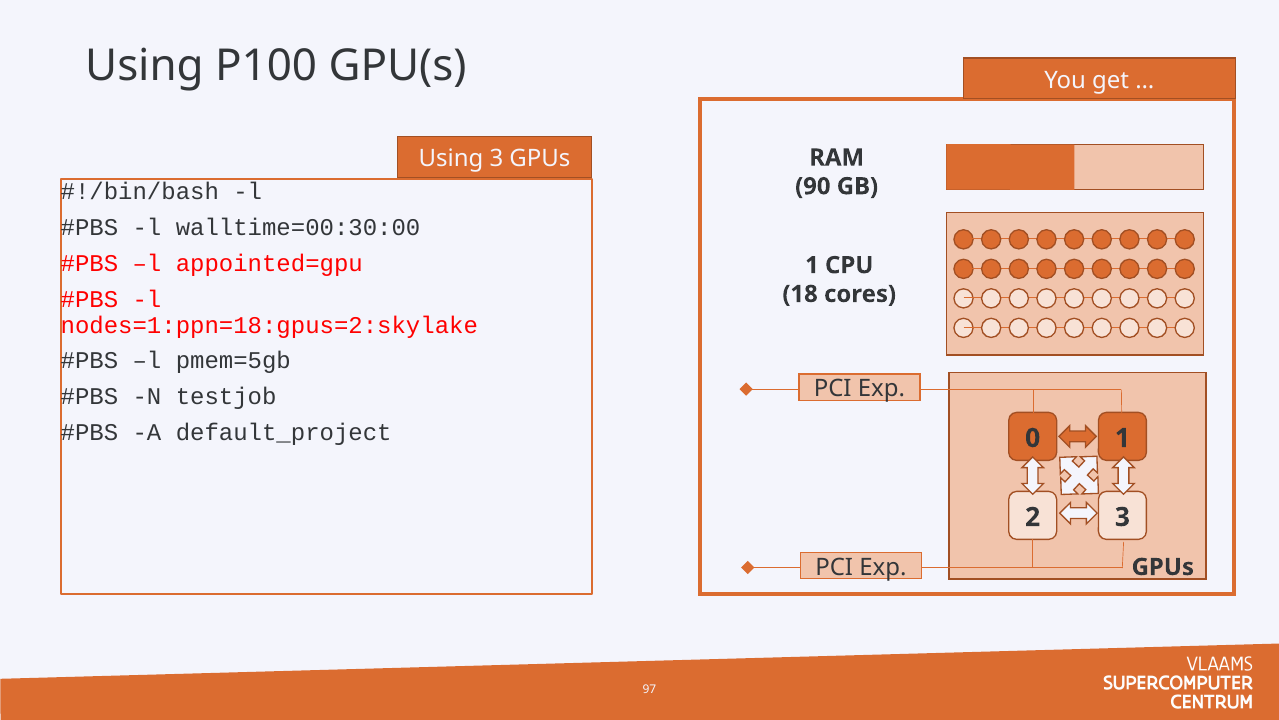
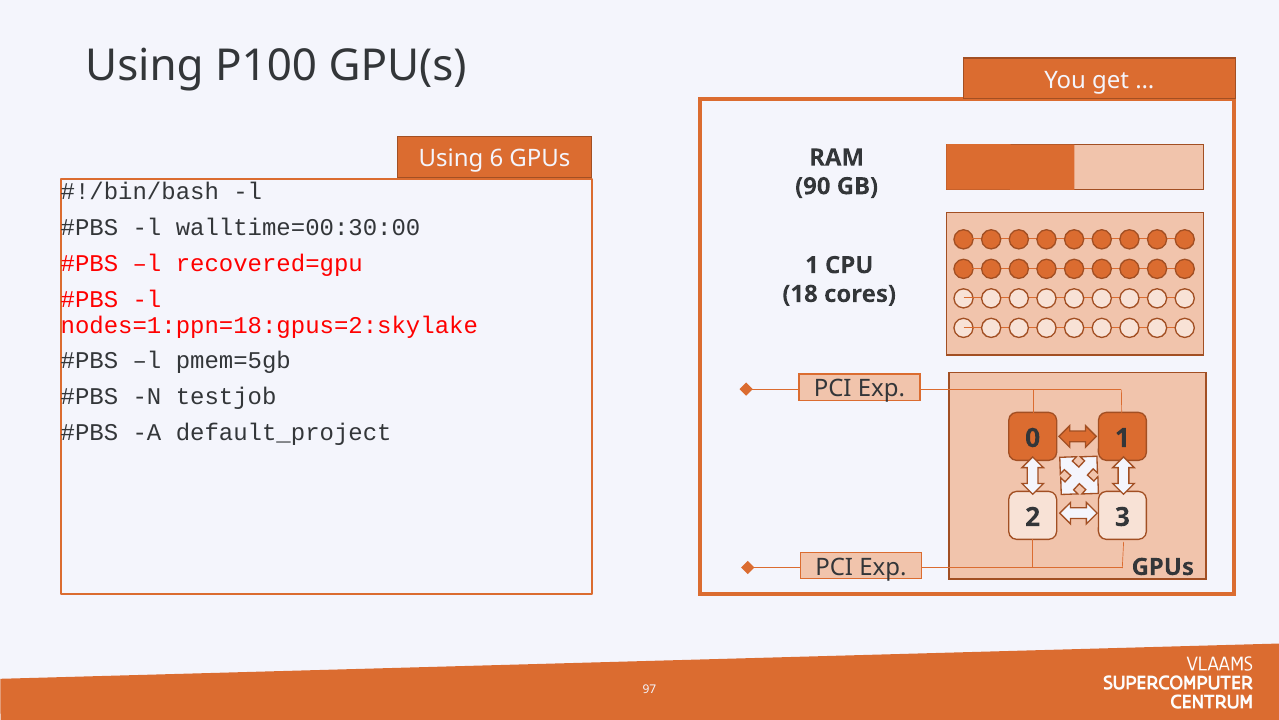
Using 3: 3 -> 6 (496, 159)
appointed=gpu: appointed=gpu -> recovered=gpu (269, 263)
